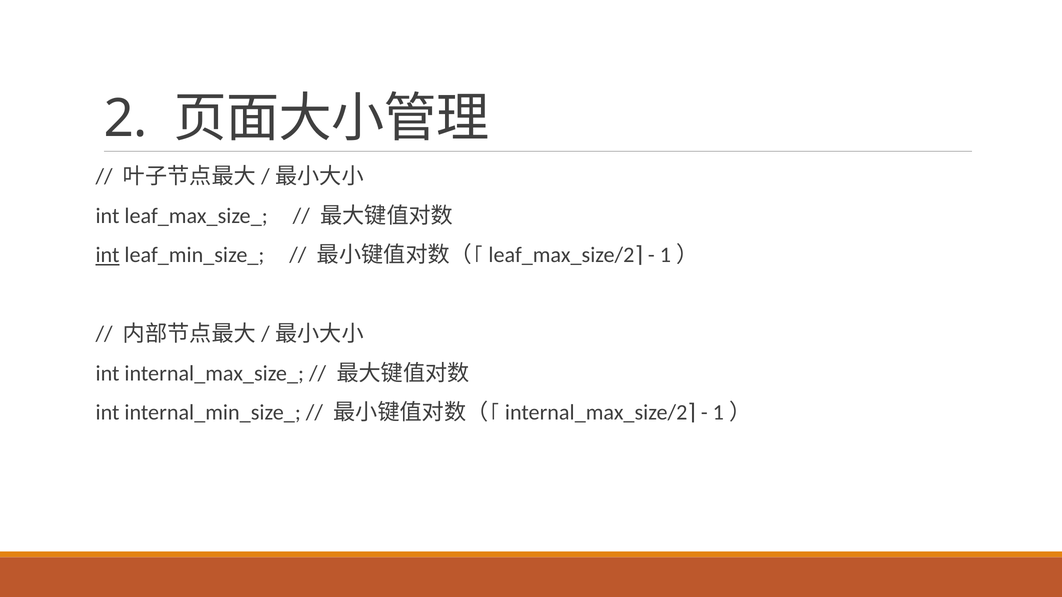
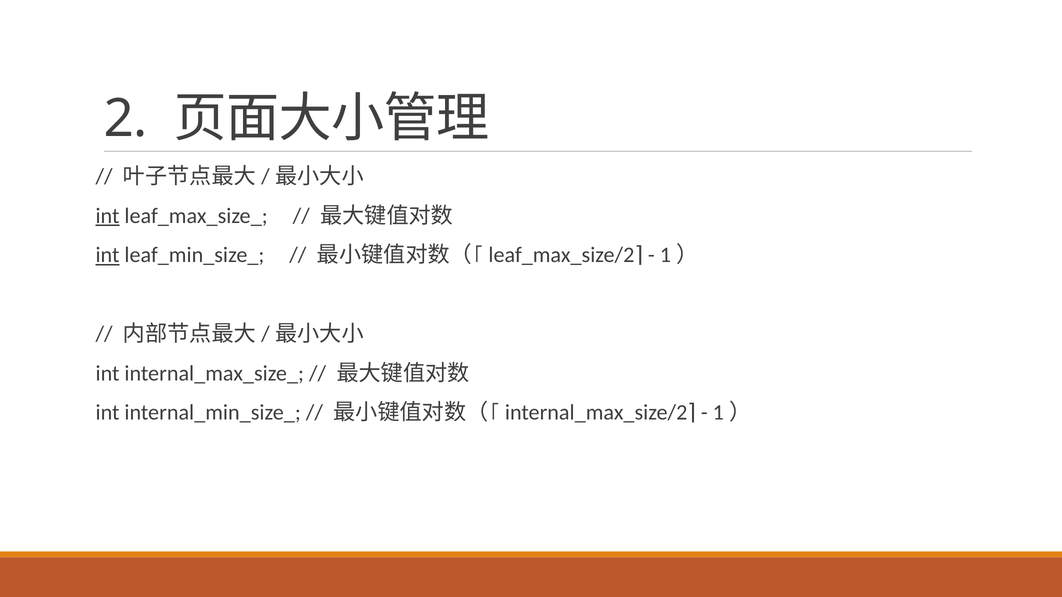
int underline: none -> present (108, 216)
